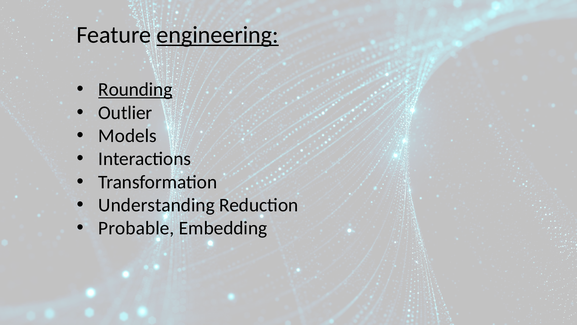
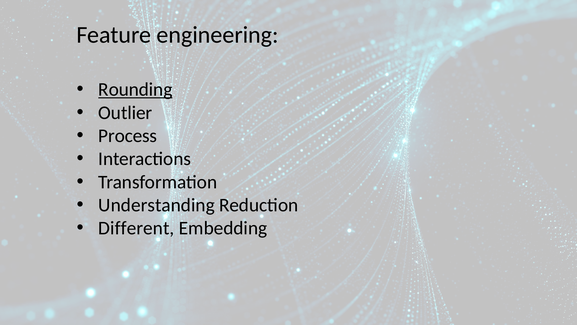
engineering underline: present -> none (218, 35)
Models: Models -> Process (128, 136)
Probable: Probable -> Different (136, 228)
